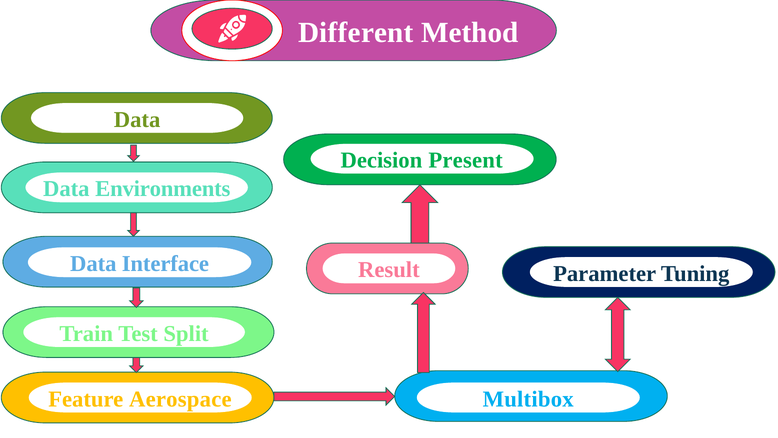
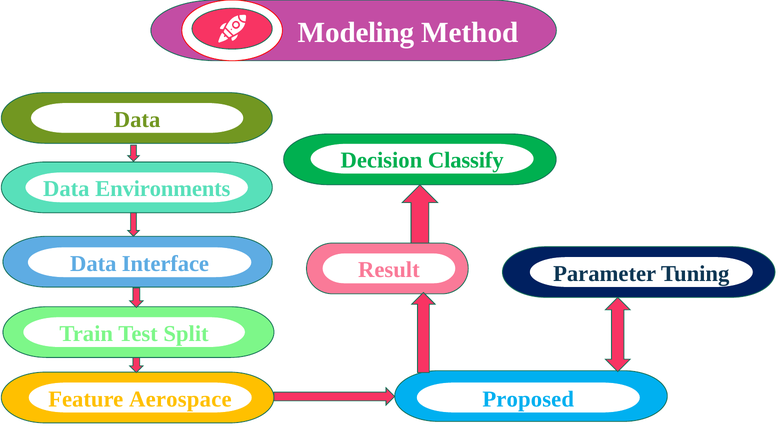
Different: Different -> Modeling (356, 32)
Present: Present -> Classify (466, 160)
Multibox: Multibox -> Proposed (528, 399)
